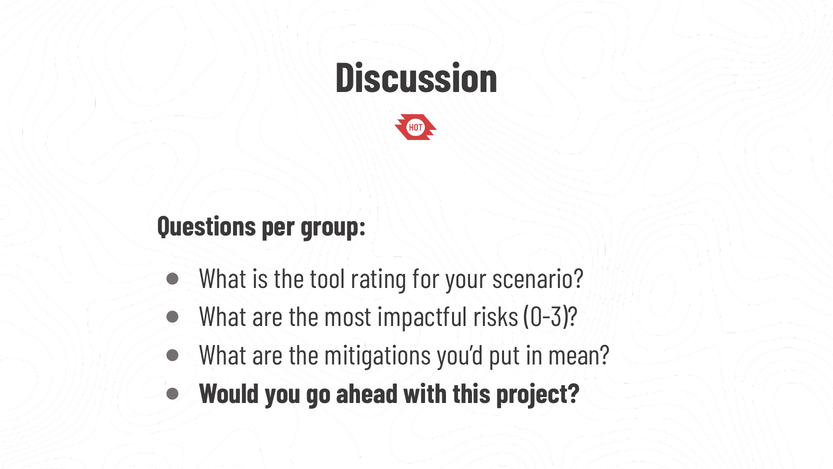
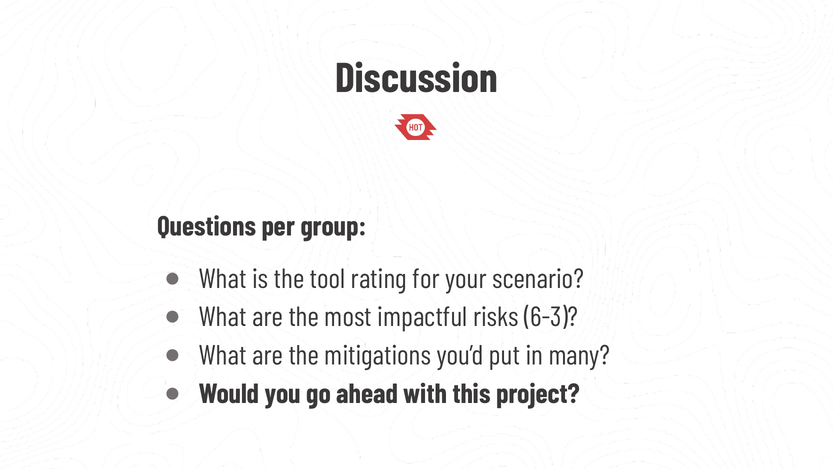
0-3: 0-3 -> 6-3 (551, 317)
mean: mean -> many (579, 355)
